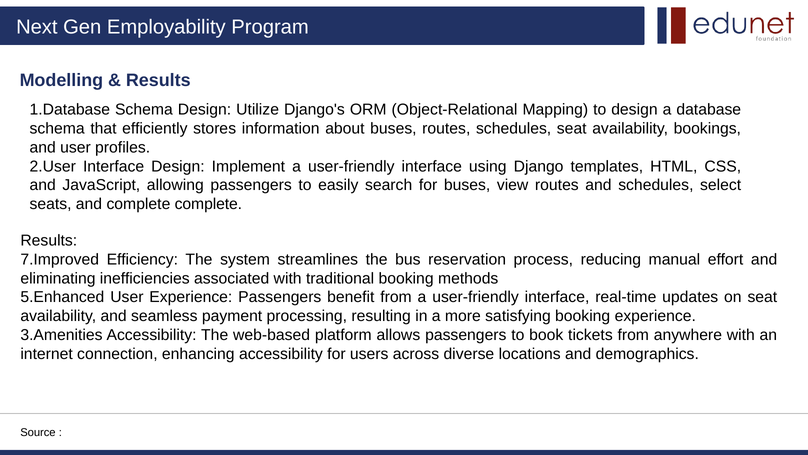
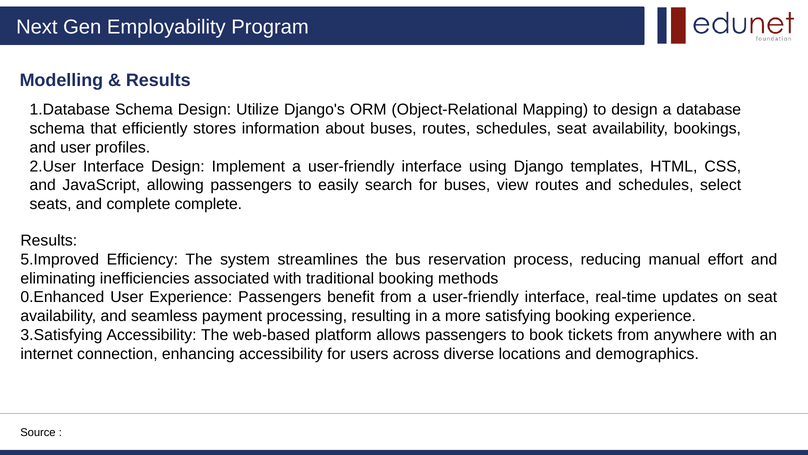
7.Improved: 7.Improved -> 5.Improved (60, 259)
5.Enhanced: 5.Enhanced -> 0.Enhanced (62, 297)
3.Amenities: 3.Amenities -> 3.Satisfying (61, 335)
